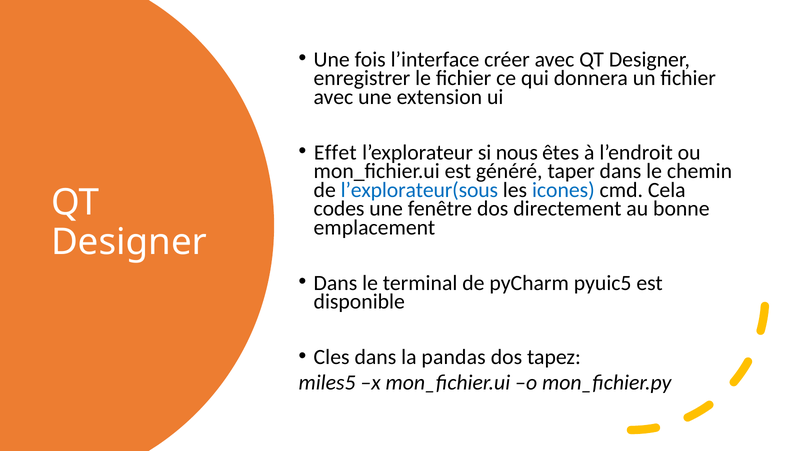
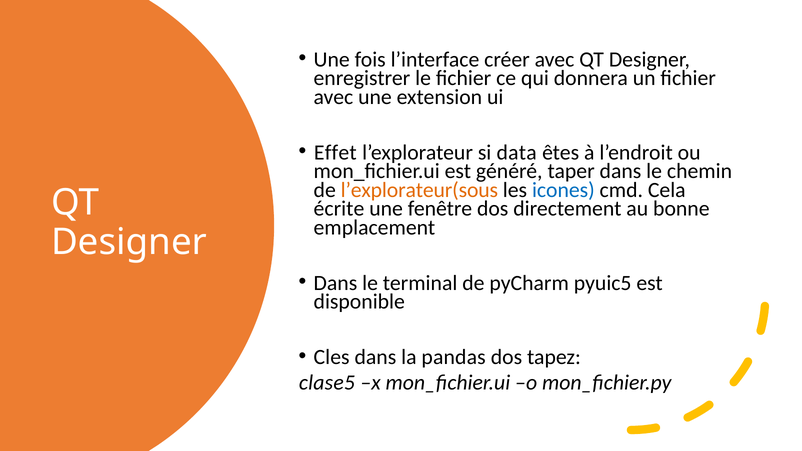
nous: nous -> data (517, 152)
l’explorateur(sous colour: blue -> orange (419, 190)
codes: codes -> écrite (339, 209)
miles5: miles5 -> clase5 (327, 383)
